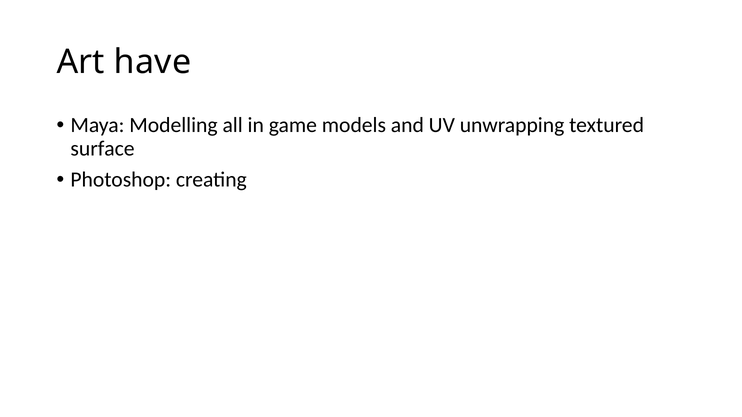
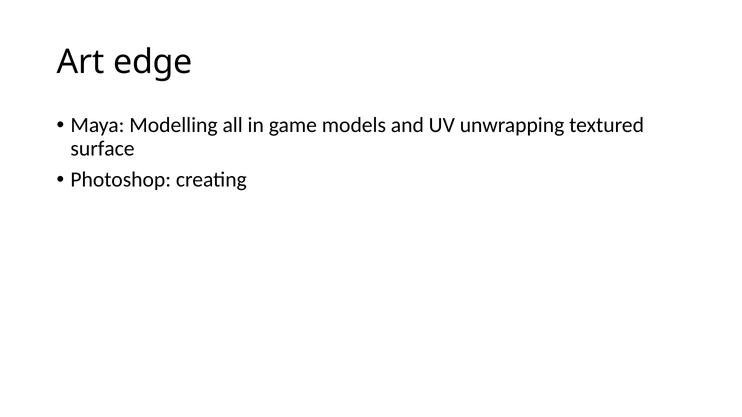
have: have -> edge (153, 62)
